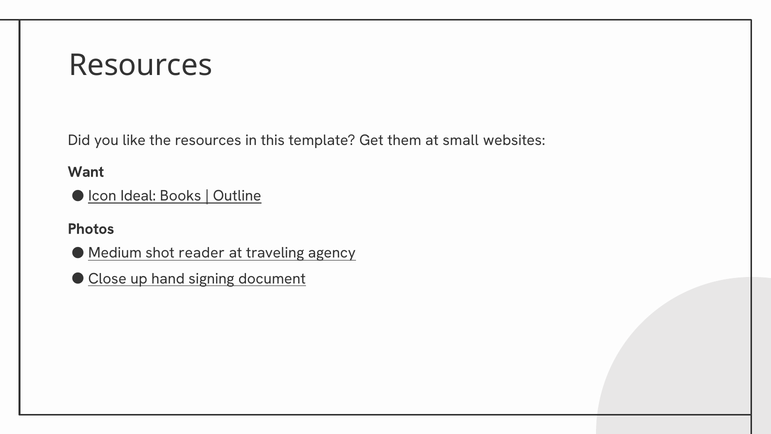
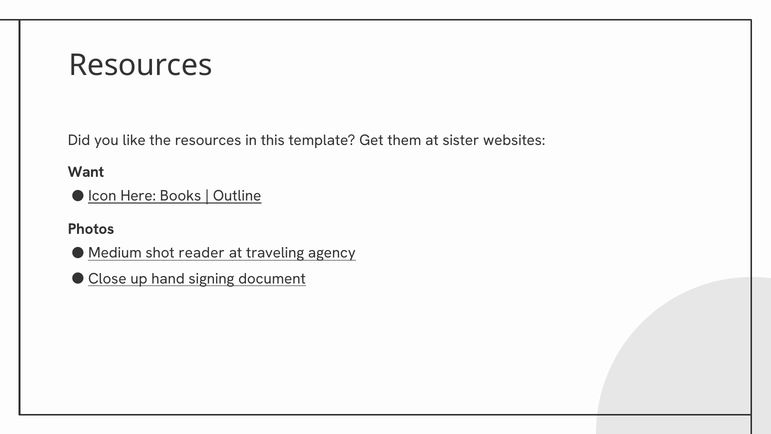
small: small -> sister (461, 140)
Ideal: Ideal -> Here (138, 196)
